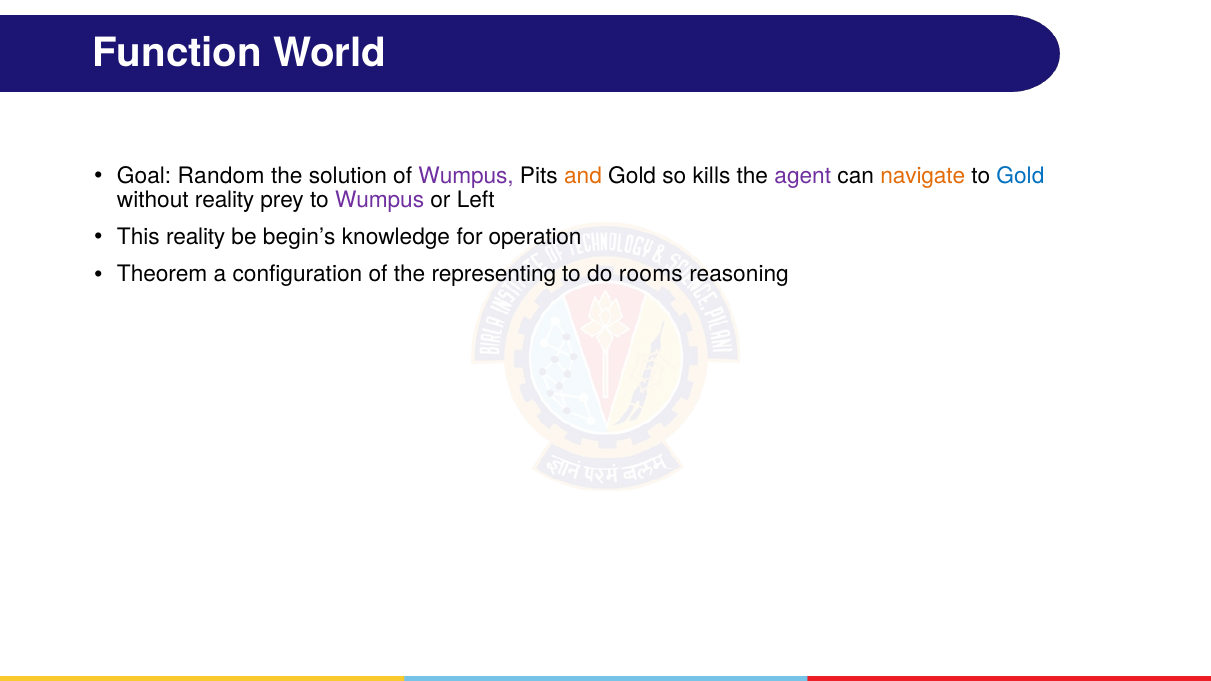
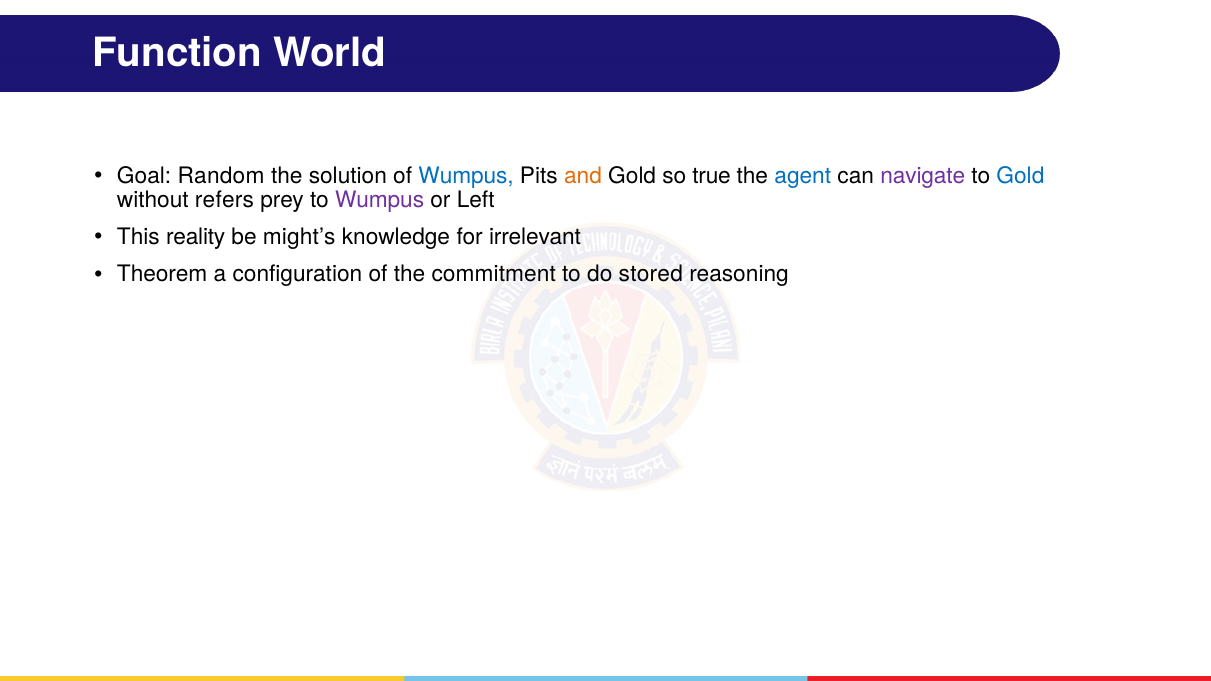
Wumpus colour: purple -> blue (466, 176)
kills: kills -> true (712, 176)
agent colour: purple -> blue (803, 176)
navigate colour: orange -> purple (923, 176)
without reality: reality -> refers (224, 200)
begin’s: begin’s -> might’s (299, 237)
operation: operation -> irrelevant (535, 237)
representing: representing -> commitment (494, 274)
rooms: rooms -> stored (651, 274)
